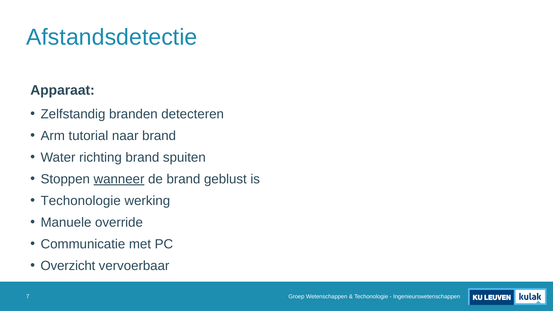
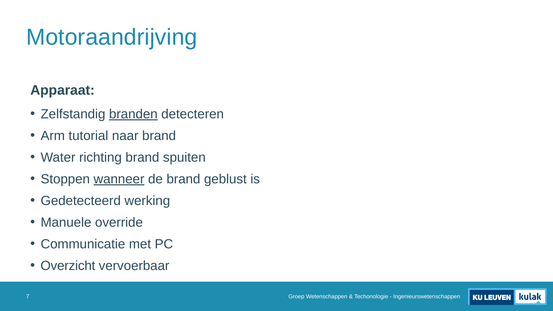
Afstandsdetectie: Afstandsdetectie -> Motoraandrijving (112, 37)
branden underline: none -> present (133, 114)
Techonologie: Techonologie -> Gedetecteerd (81, 201)
